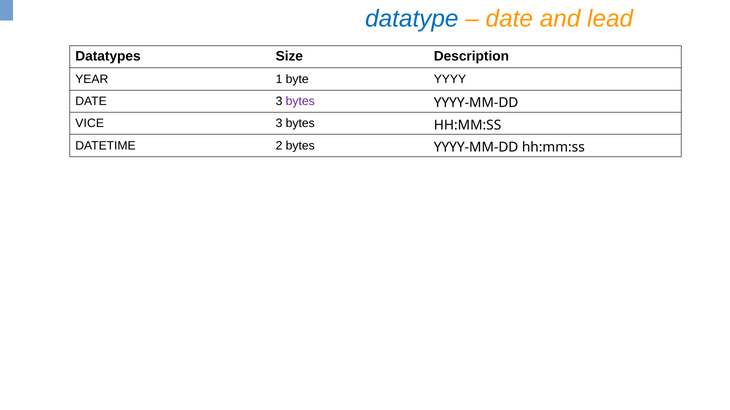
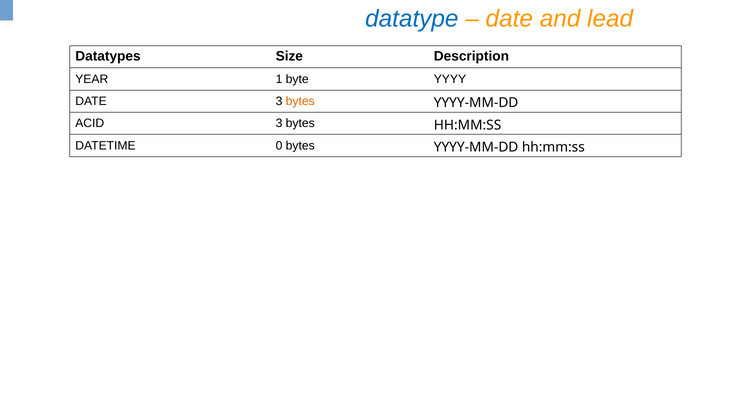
bytes colour: purple -> orange (300, 101)
VICE: VICE -> ACID (90, 124)
2: 2 -> 0 (279, 146)
